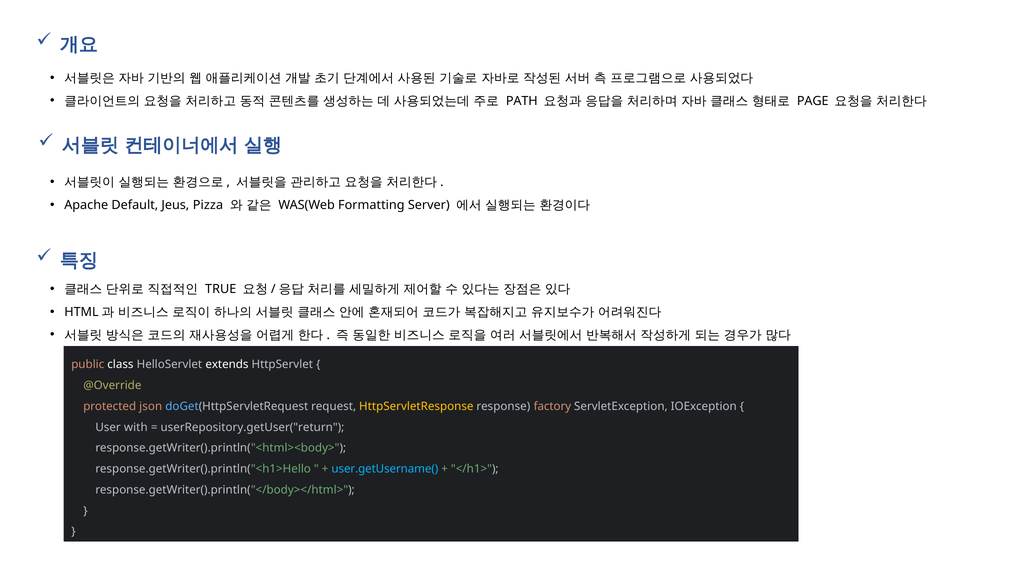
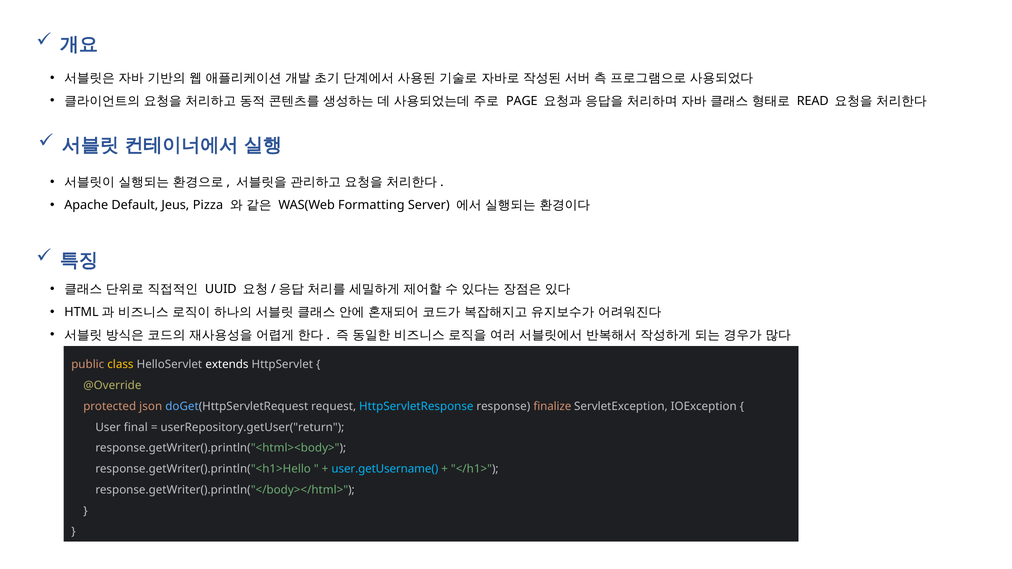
PATH: PATH -> PAGE (522, 101)
PAGE: PAGE -> READ (813, 101)
TRUE: TRUE -> UUID (221, 289)
class colour: white -> yellow (120, 365)
HttpServletResponse colour: yellow -> light blue (416, 407)
factory: factory -> finalize (552, 407)
with: with -> final (136, 427)
